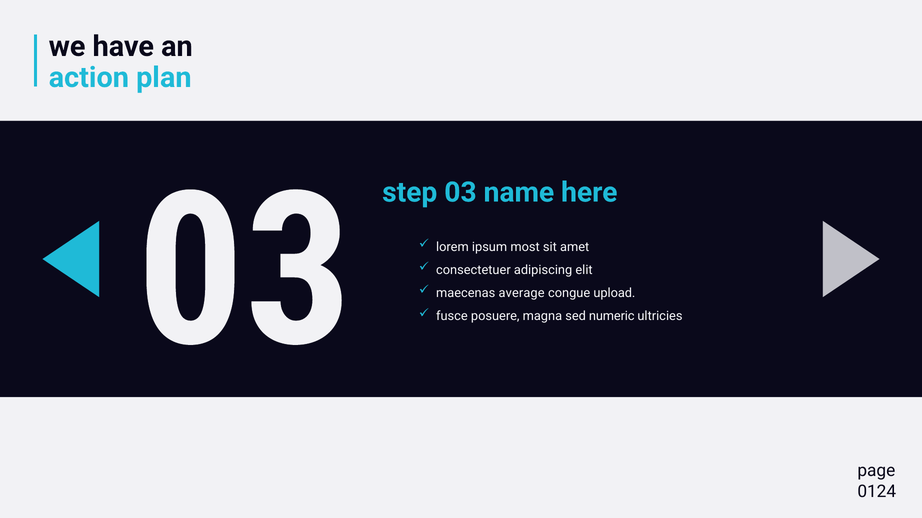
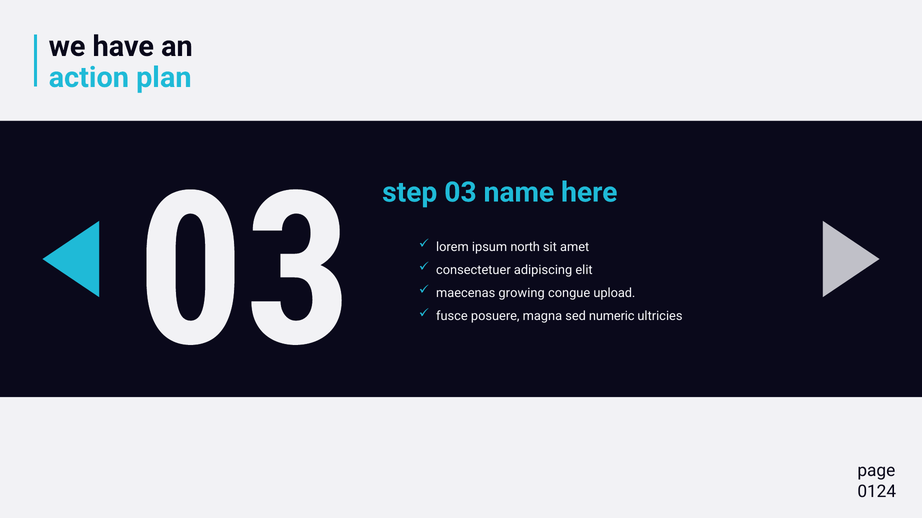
most: most -> north (525, 247)
average: average -> growing (522, 293)
